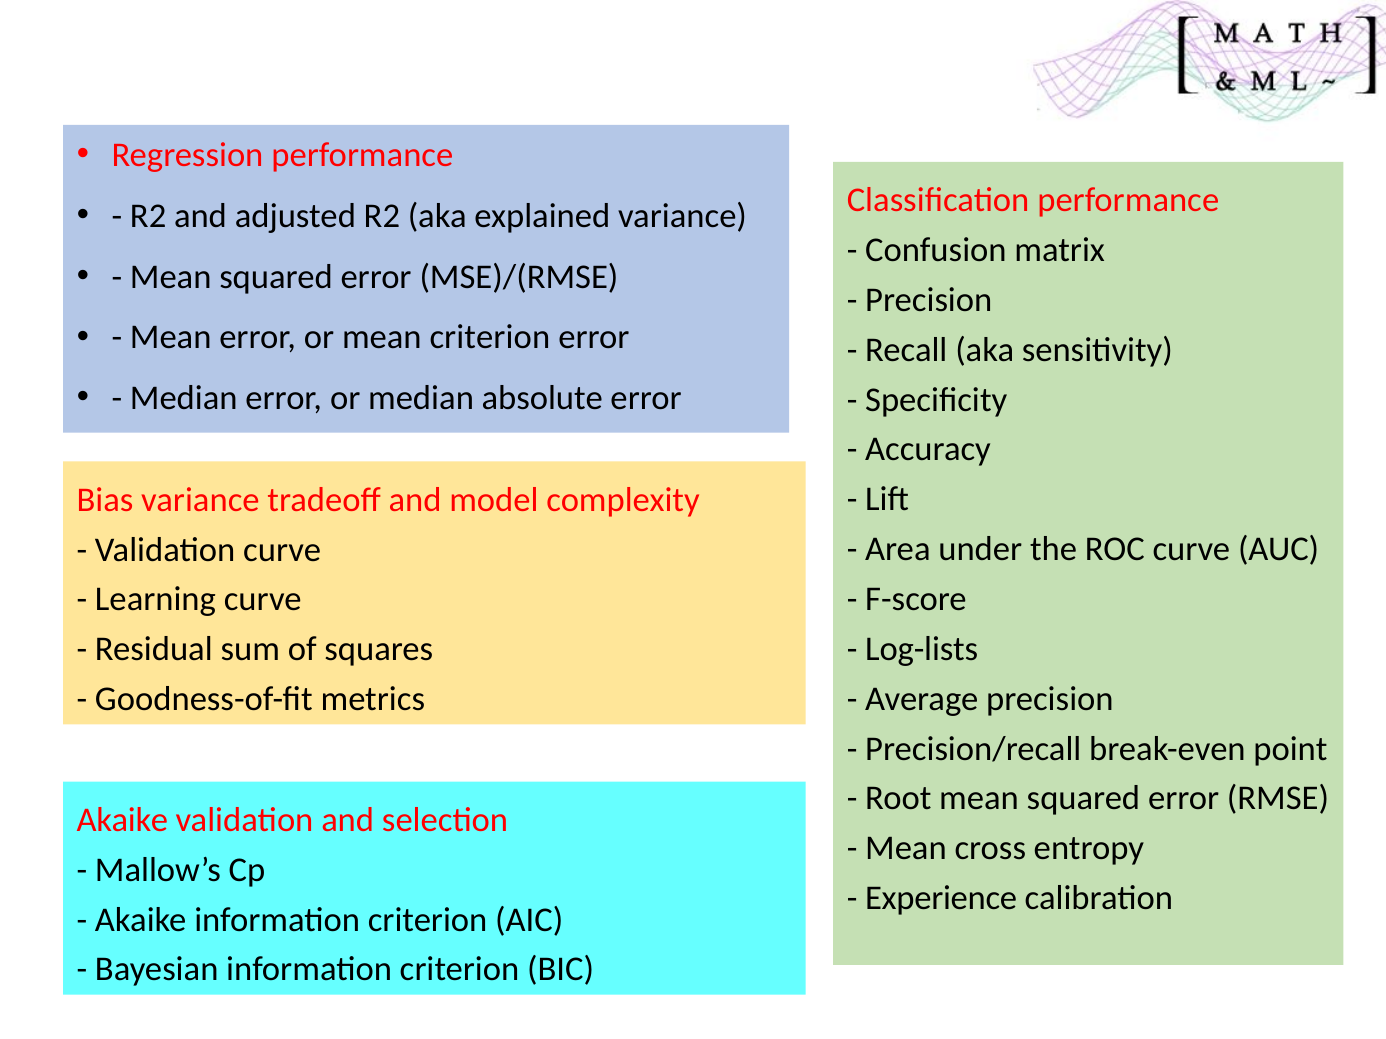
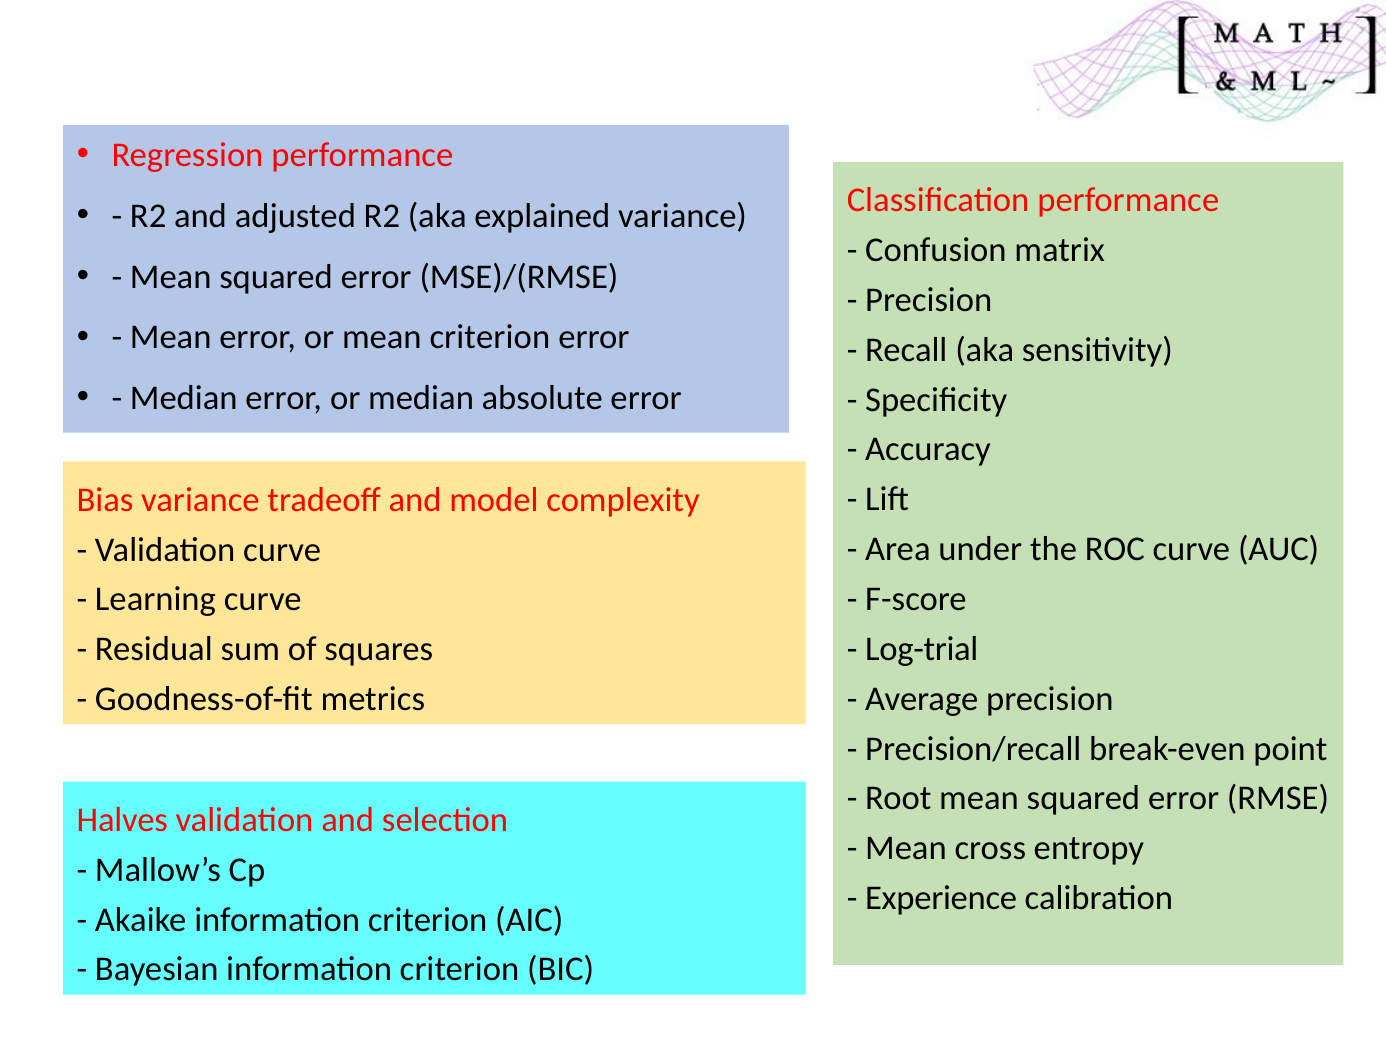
Log-lists: Log-lists -> Log-trial (922, 649)
Akaike: Akaike -> Halves (122, 820)
